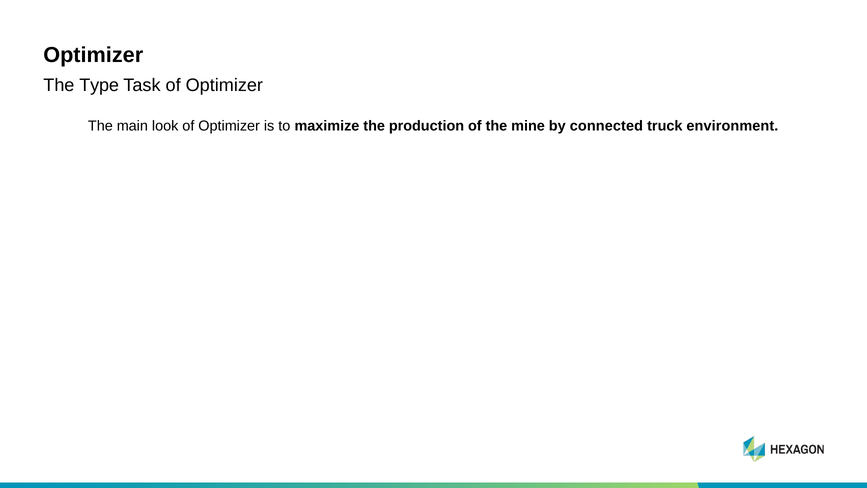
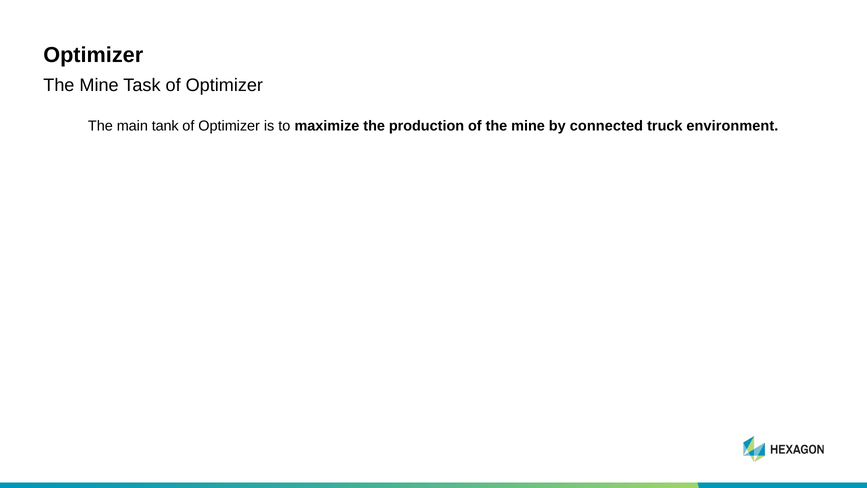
Type: Type -> Mine (99, 85)
look: look -> tank (165, 126)
